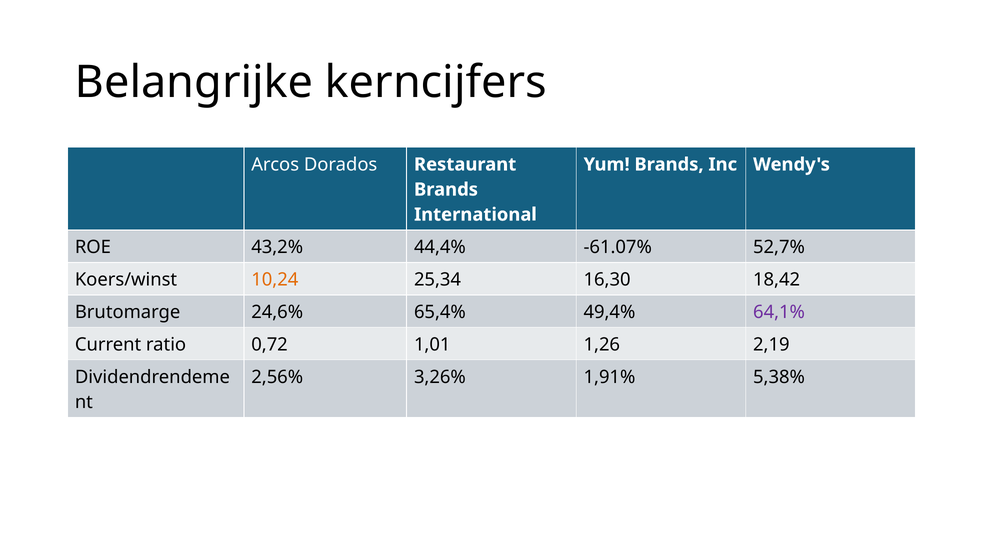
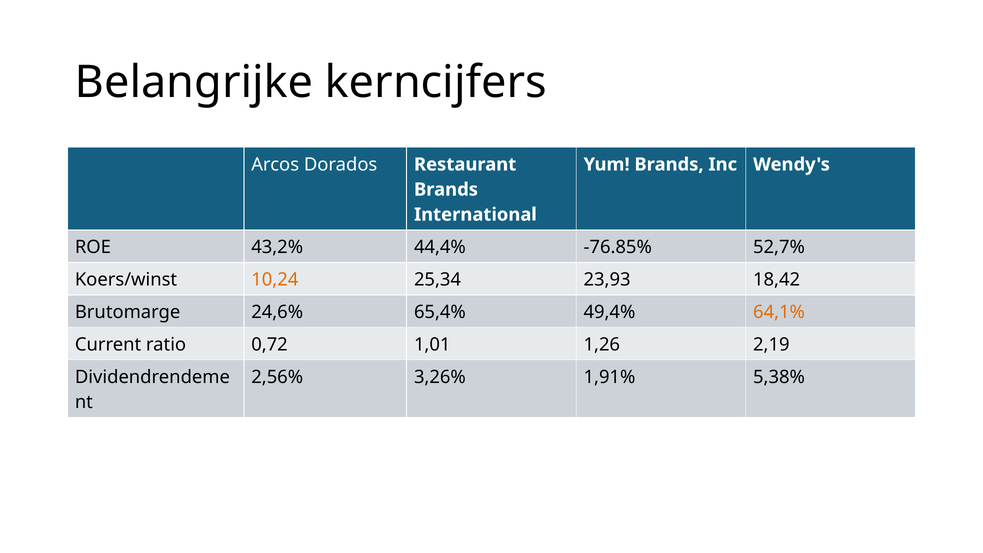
-61.07%: -61.07% -> -76.85% (618, 247)
16,30: 16,30 -> 23,93 (607, 280)
64,1% colour: purple -> orange (779, 312)
